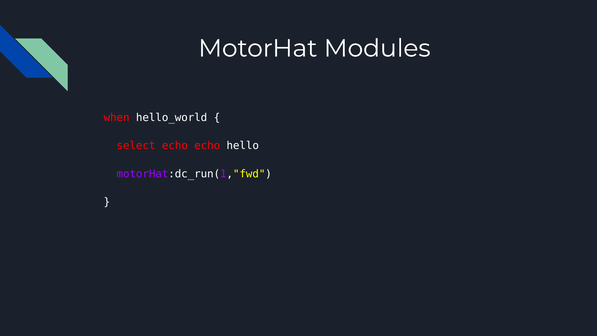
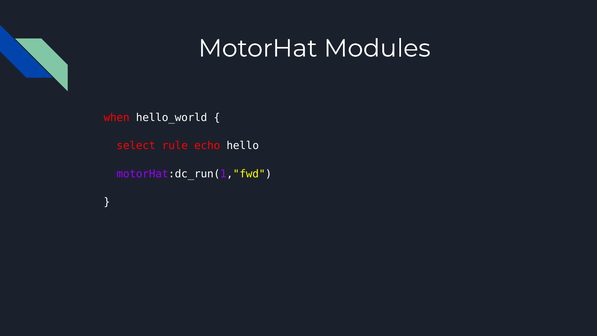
select echo: echo -> rule (175, 146)
